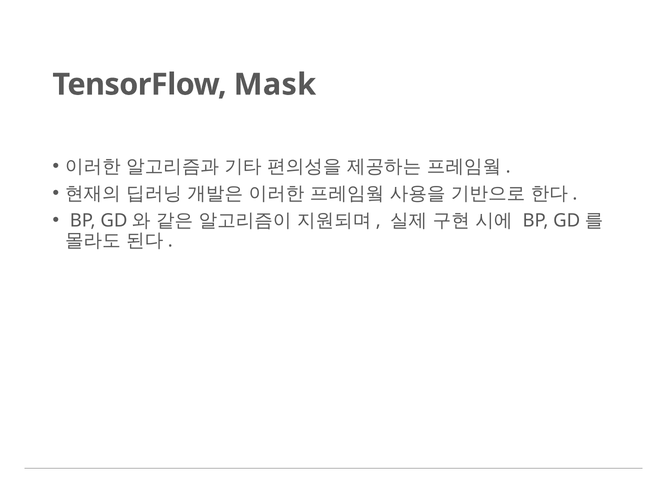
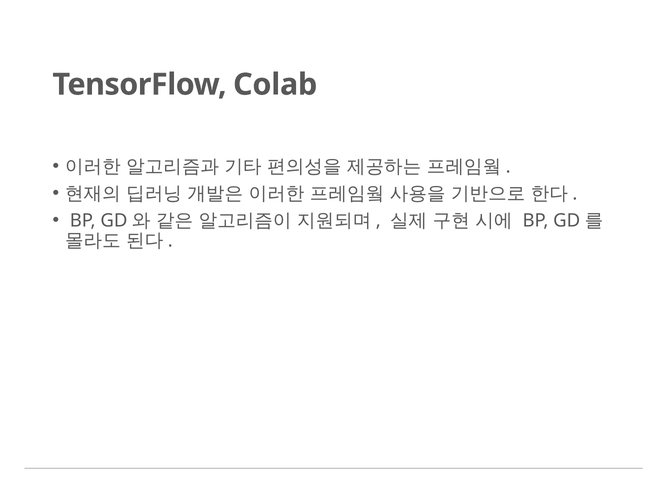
Mask: Mask -> Colab (275, 85)
